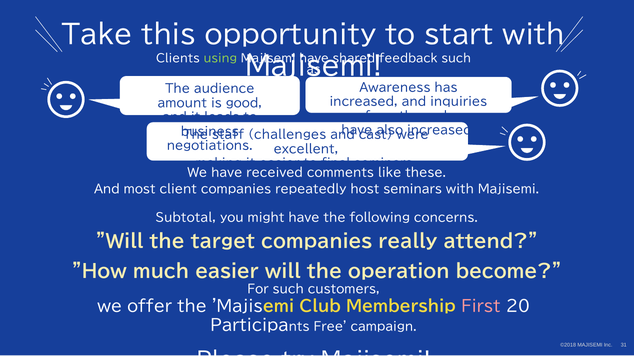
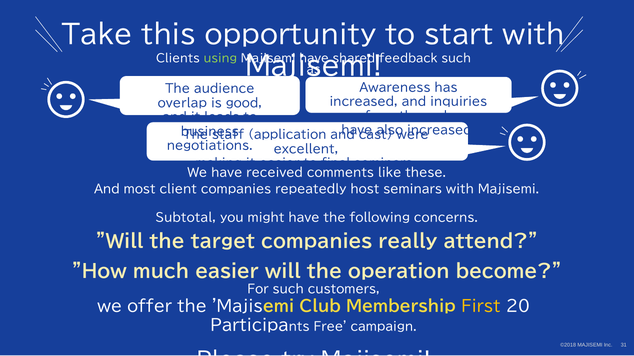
amount: amount -> overlap (182, 103)
challenges: challenges -> application (287, 135)
First colour: pink -> yellow (481, 307)
